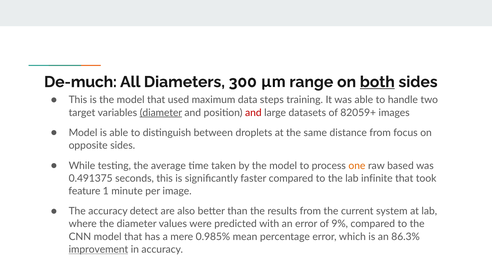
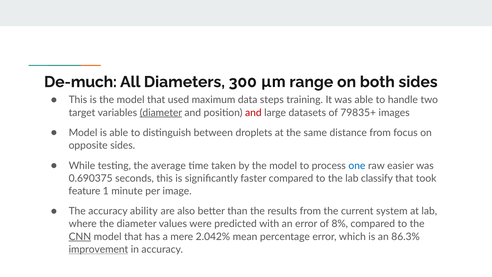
both underline: present -> none (377, 82)
82059+: 82059+ -> 79835+ (358, 113)
one colour: orange -> blue (357, 165)
based: based -> easier (400, 165)
0.491375: 0.491375 -> 0.690375 (91, 178)
infinite: infinite -> classify (377, 178)
detect: detect -> ability (144, 211)
9%: 9% -> 8% (340, 224)
CNN underline: none -> present (80, 236)
0.985%: 0.985% -> 2.042% (213, 236)
